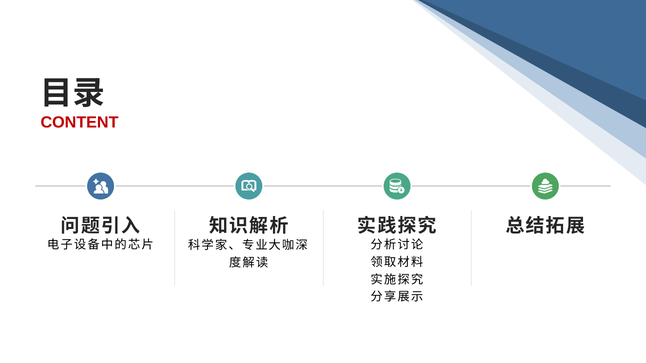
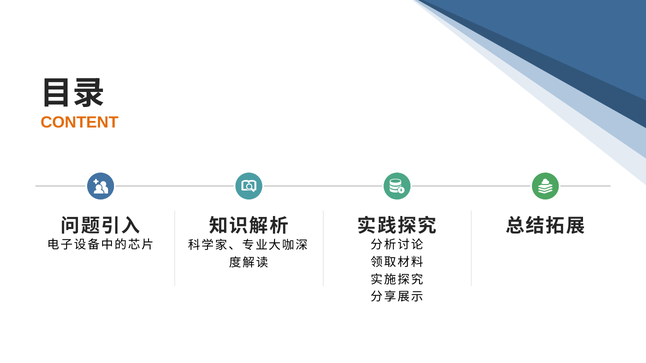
CONTENT colour: red -> orange (80, 123)
